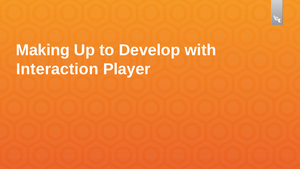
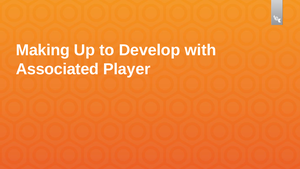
Interaction: Interaction -> Associated (57, 69)
